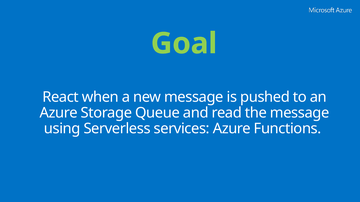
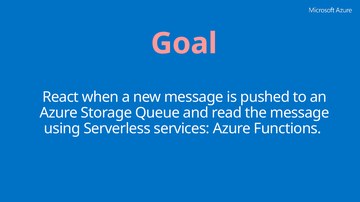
Goal colour: light green -> pink (184, 44)
